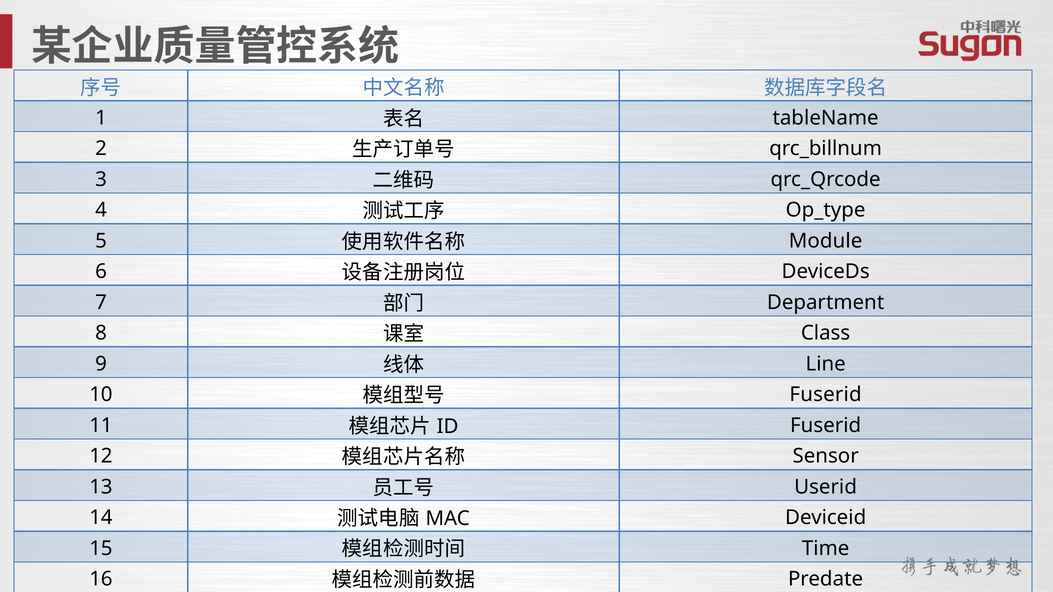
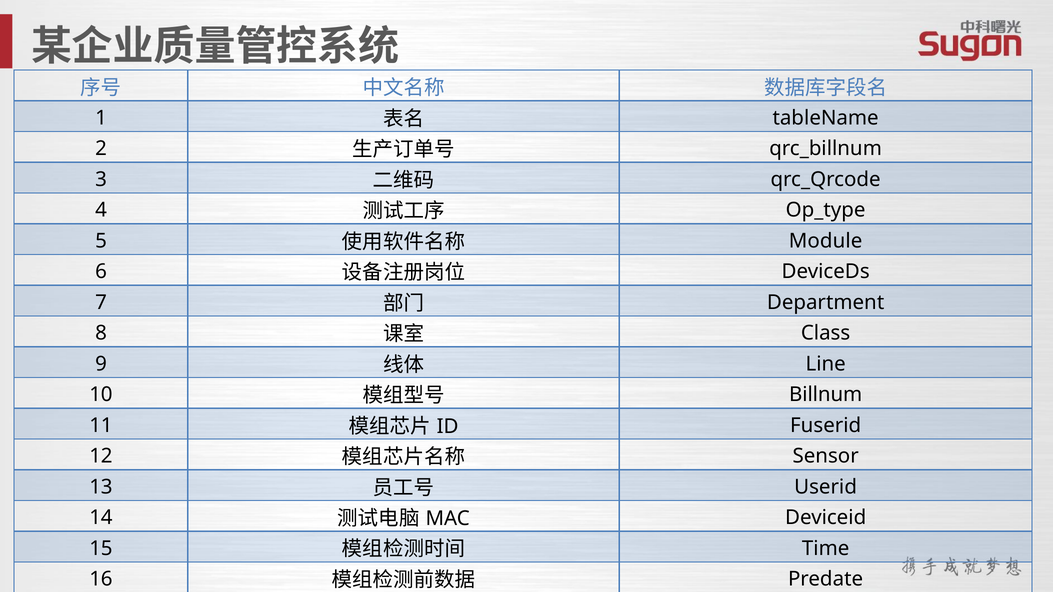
Fuserid: Fuserid -> Billnum (826, 395)
